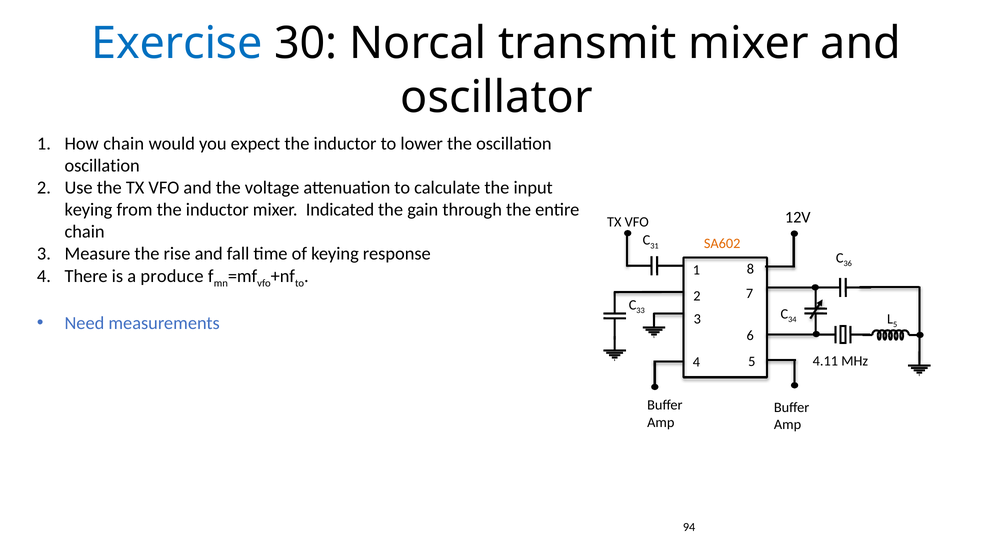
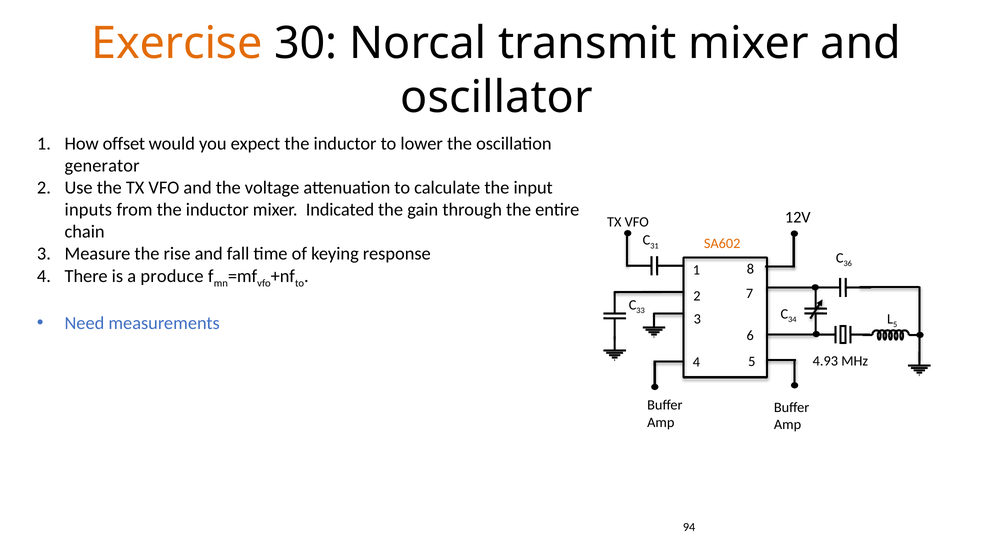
Exercise colour: blue -> orange (177, 43)
How chain: chain -> offset (124, 143)
oscillation: oscillation -> generator (102, 165)
keying: keying -> inputs (88, 210)
4.11: 4.11 -> 4.93 (825, 361)
